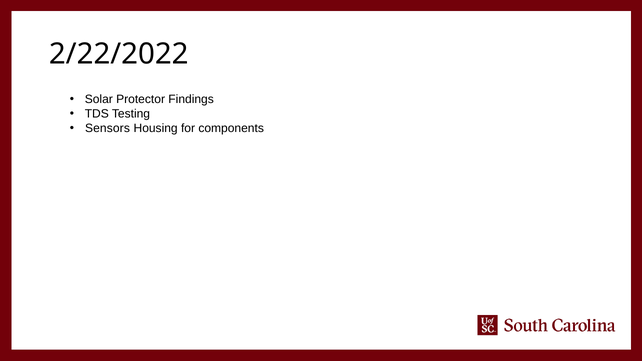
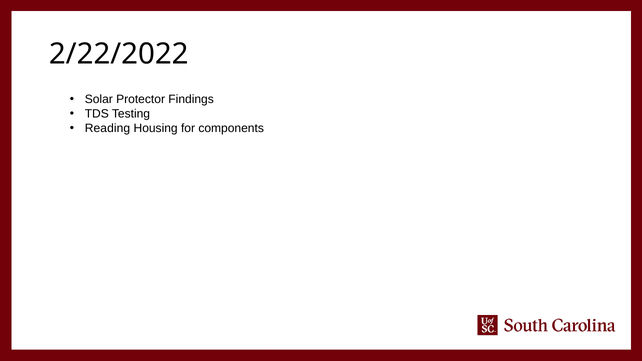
Sensors: Sensors -> Reading (107, 128)
